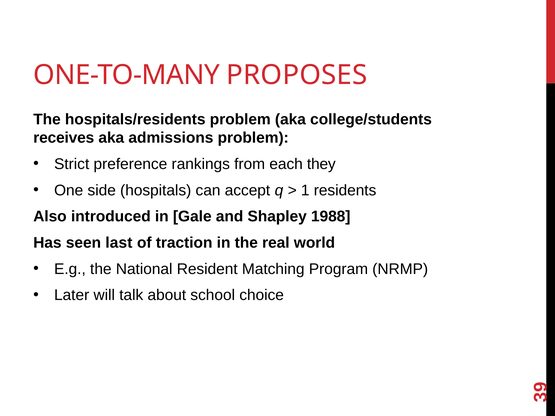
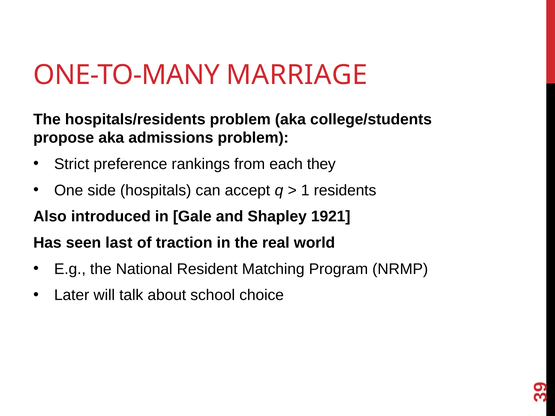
PROPOSES: PROPOSES -> MARRIAGE (297, 75)
receives: receives -> propose (64, 138)
1988: 1988 -> 1921 (331, 217)
